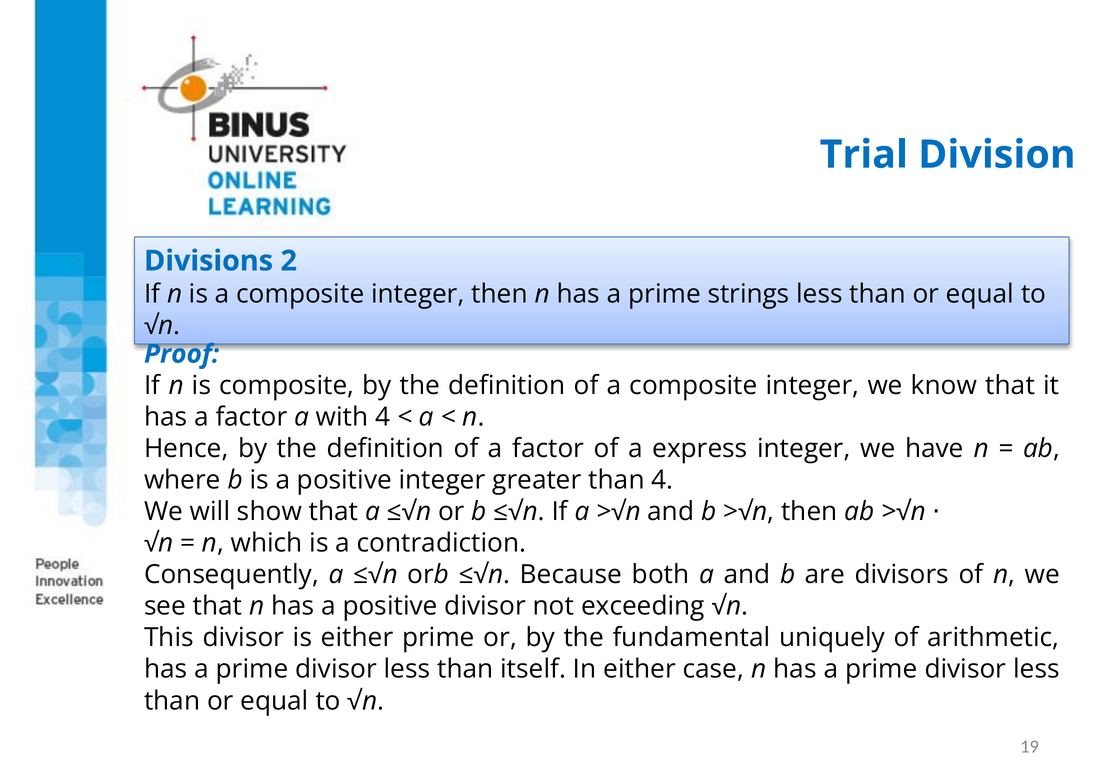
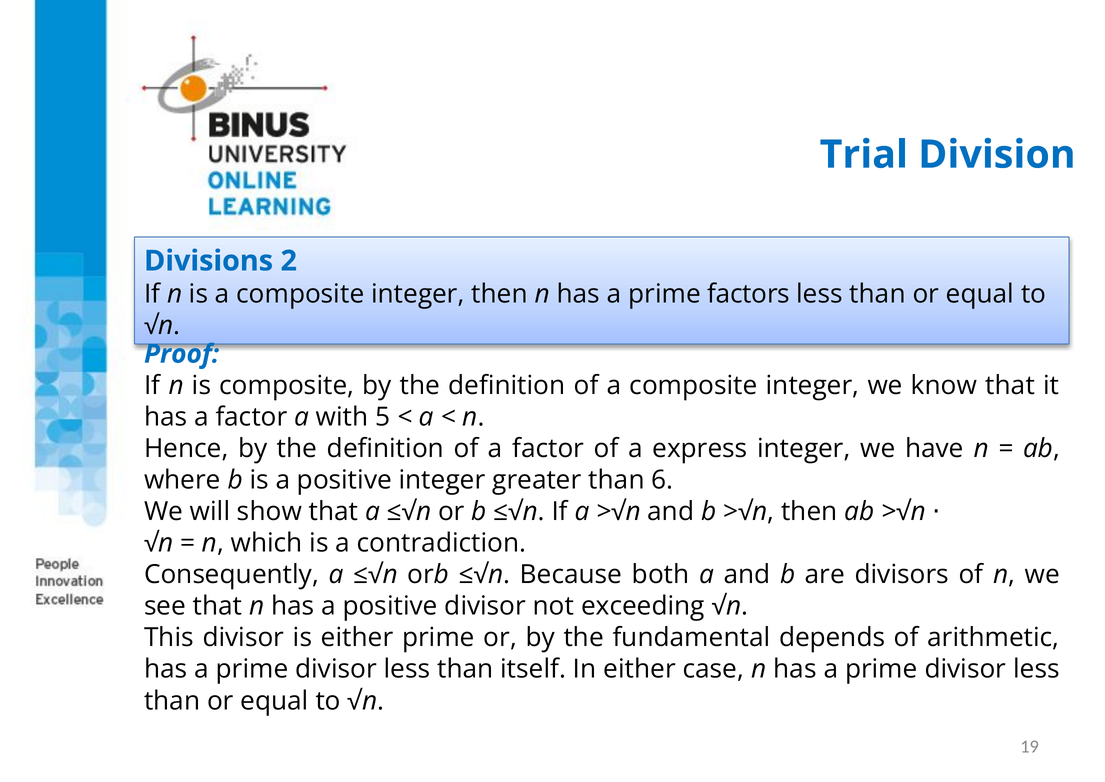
strings: strings -> factors (749, 294)
with 4: 4 -> 5 (383, 417)
than 4: 4 -> 6 (662, 480)
uniquely: uniquely -> depends (832, 638)
